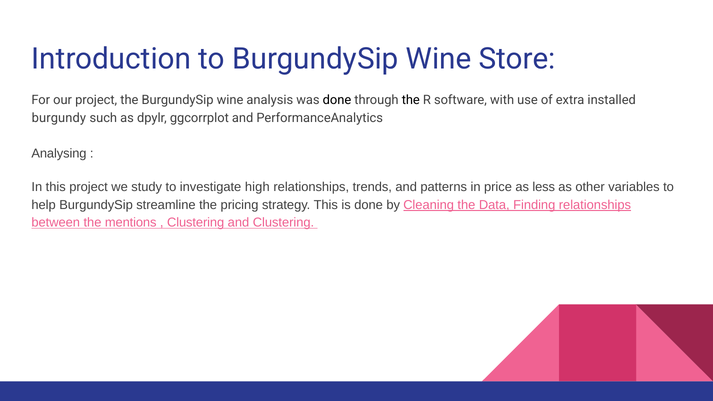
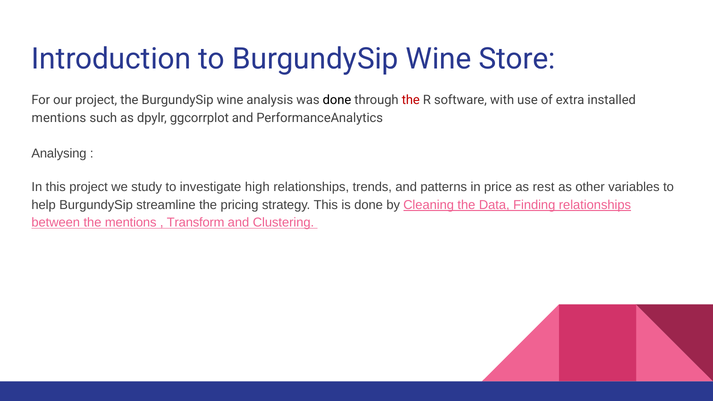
the colour: black -> red (411, 100)
burgundy: burgundy -> mentions (59, 118)
less: less -> rest (544, 187)
Clustering: Clustering -> Transform (196, 223)
